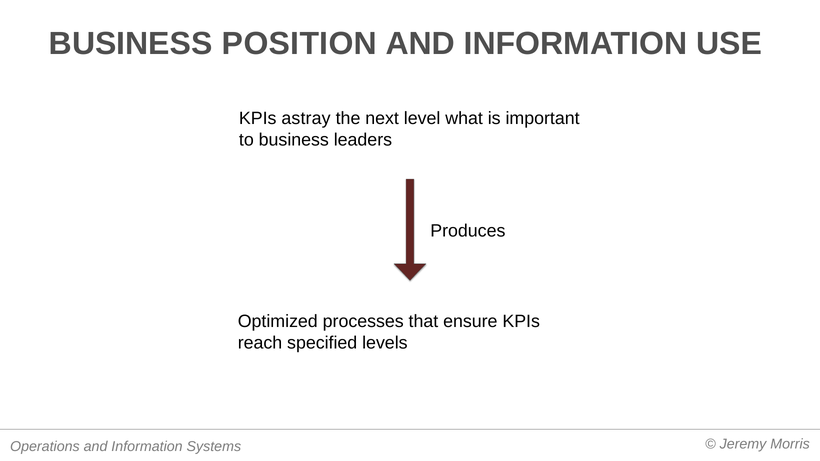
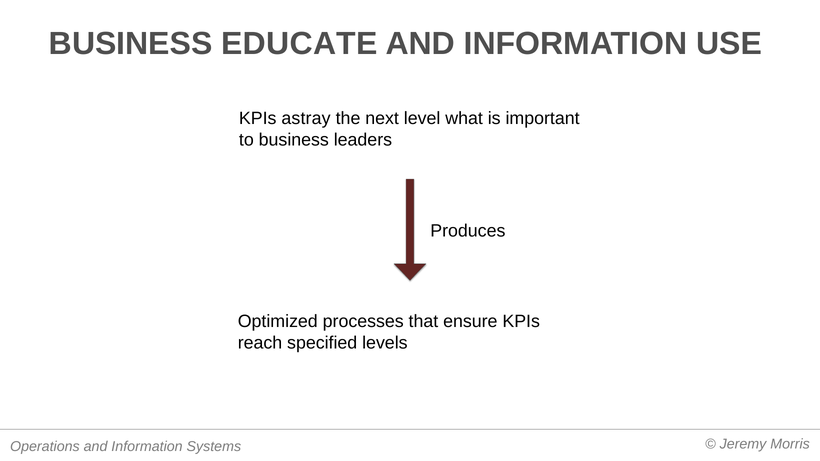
POSITION: POSITION -> EDUCATE (299, 44)
